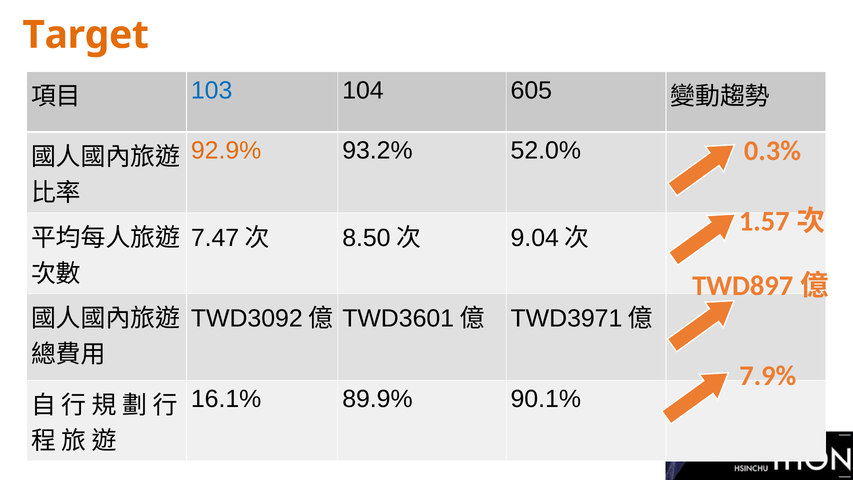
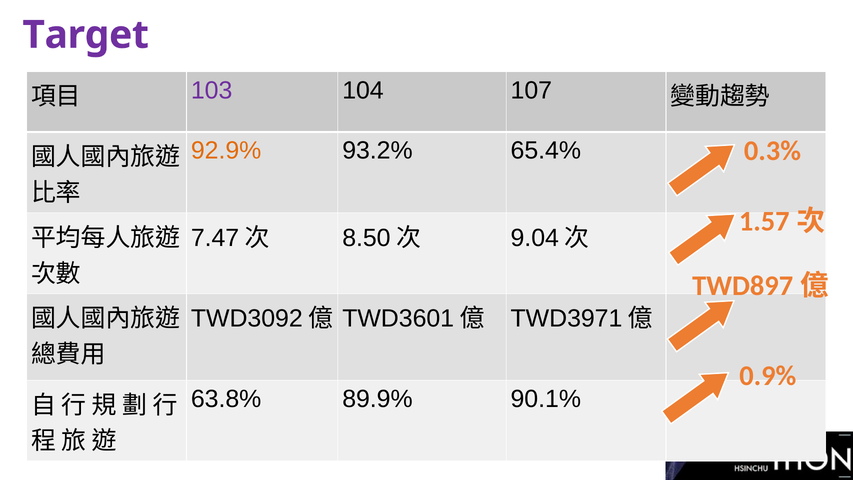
Target colour: orange -> purple (86, 35)
103 colour: blue -> purple (212, 90)
605: 605 -> 107 (531, 90)
52.0%: 52.0% -> 65.4% (546, 151)
7.9%: 7.9% -> 0.9% (768, 376)
16.1%: 16.1% -> 63.8% (226, 399)
